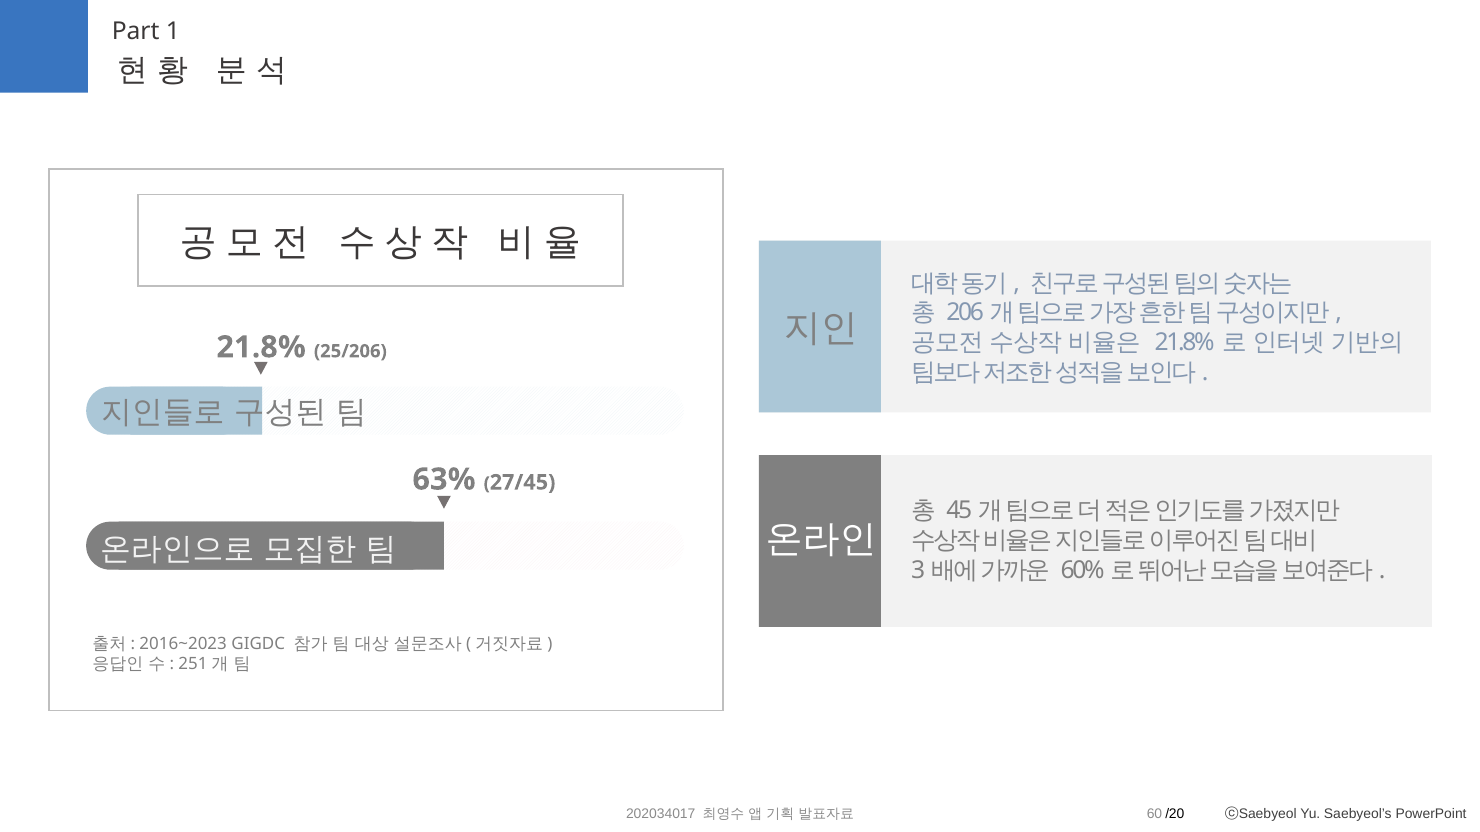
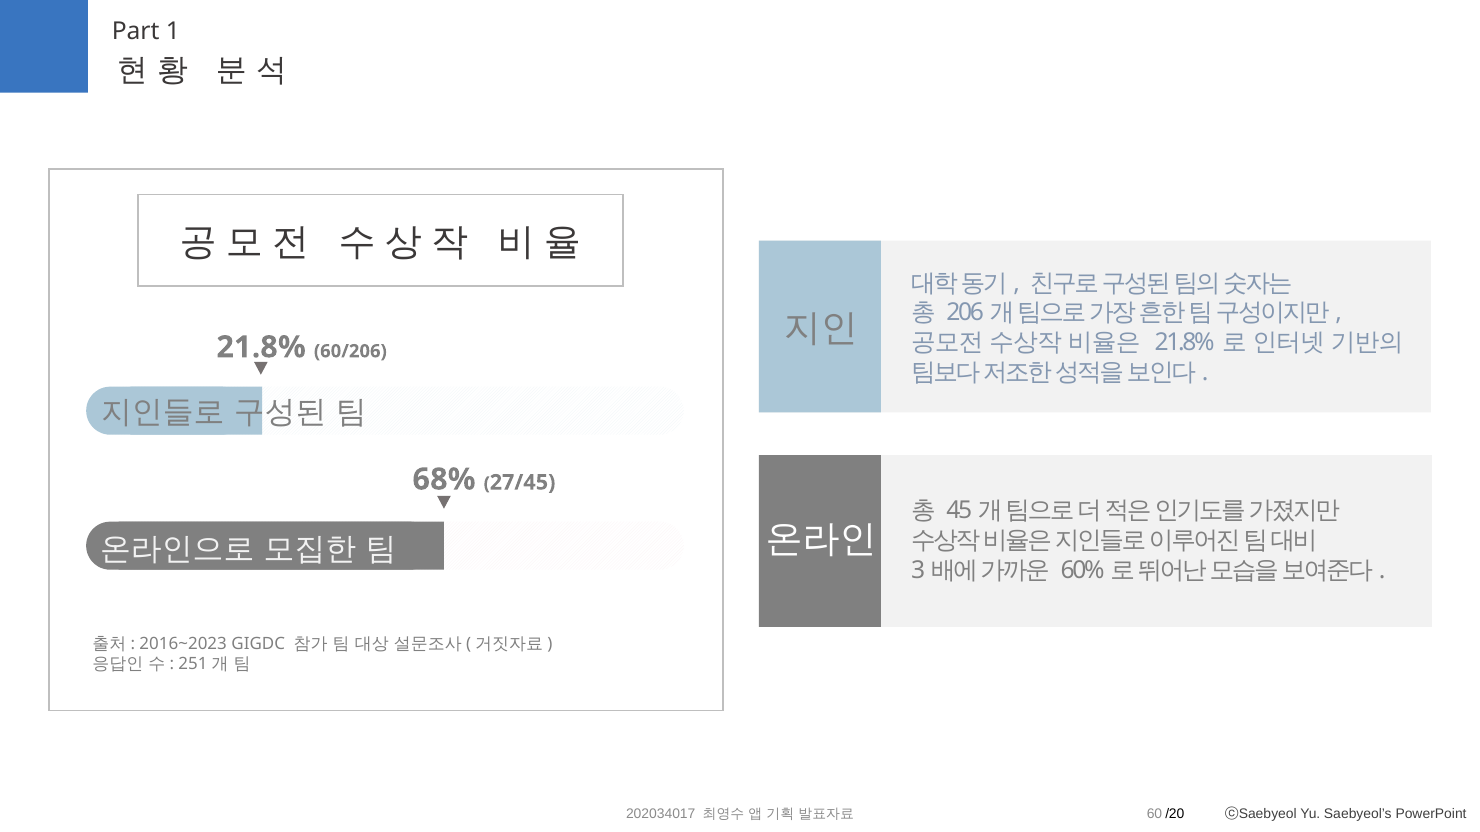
25/206: 25/206 -> 60/206 (350, 351)
63%: 63% -> 68% (444, 480)
